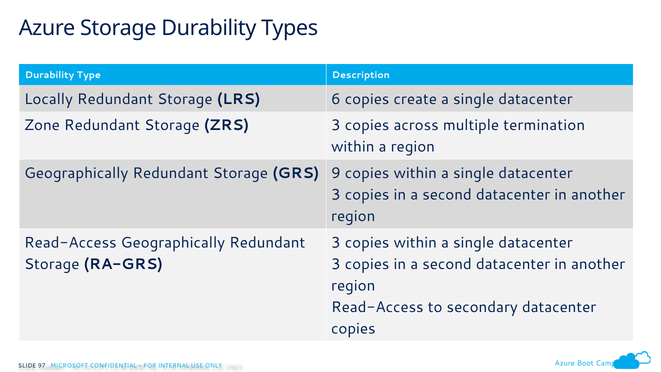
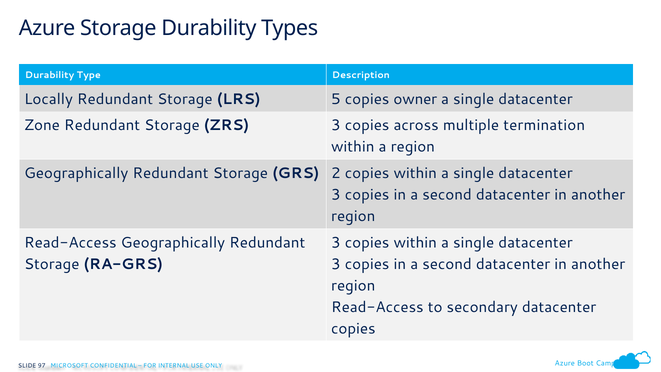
6: 6 -> 5 (336, 99)
create: create -> owner (415, 99)
9: 9 -> 2 (336, 173)
